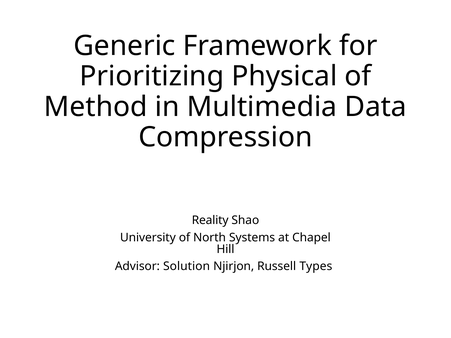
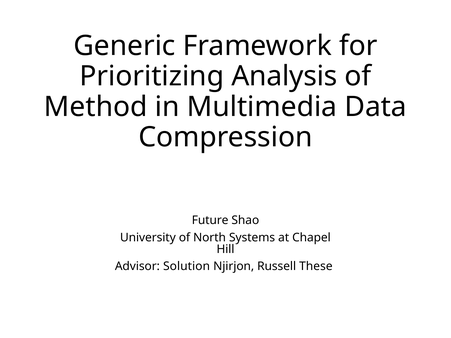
Physical: Physical -> Analysis (284, 76)
Reality: Reality -> Future (210, 221)
Types: Types -> These (316, 266)
